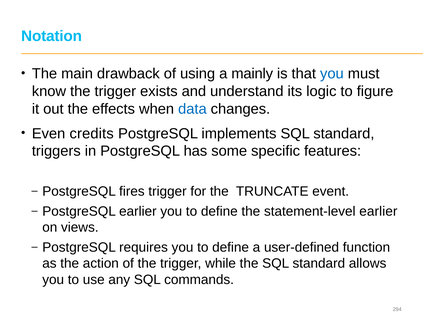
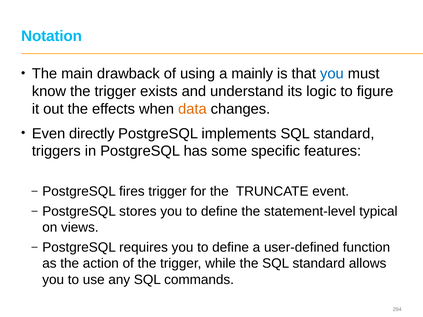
data colour: blue -> orange (192, 109)
credits: credits -> directly (92, 134)
PostgreSQL earlier: earlier -> stores (138, 211)
statement-level earlier: earlier -> typical (378, 211)
